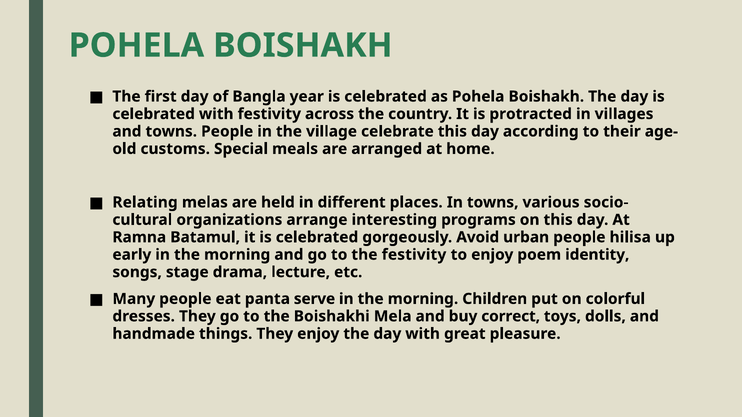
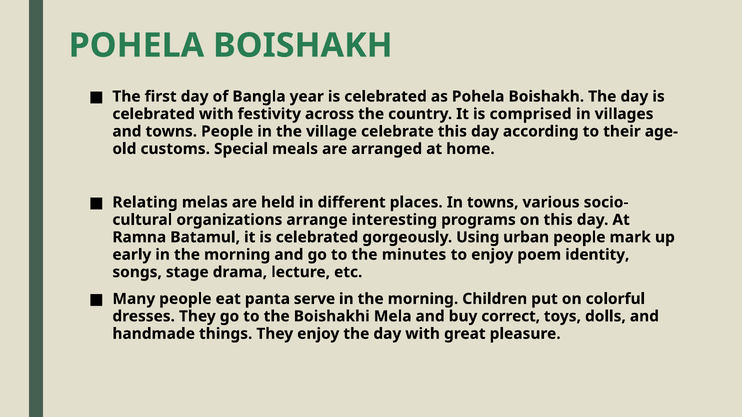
protracted: protracted -> comprised (531, 114)
Avoid: Avoid -> Using (478, 237)
hilisa: hilisa -> mark (630, 237)
the festivity: festivity -> minutes (414, 255)
